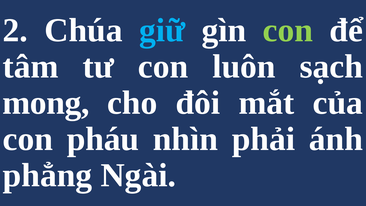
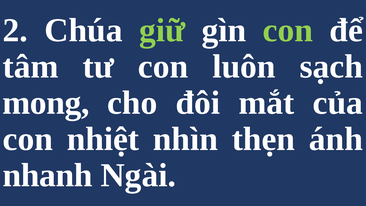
giữ colour: light blue -> light green (162, 30)
pháu: pháu -> nhiệt (103, 139)
phải: phải -> thẹn (263, 139)
phẳng: phẳng -> nhanh (48, 175)
